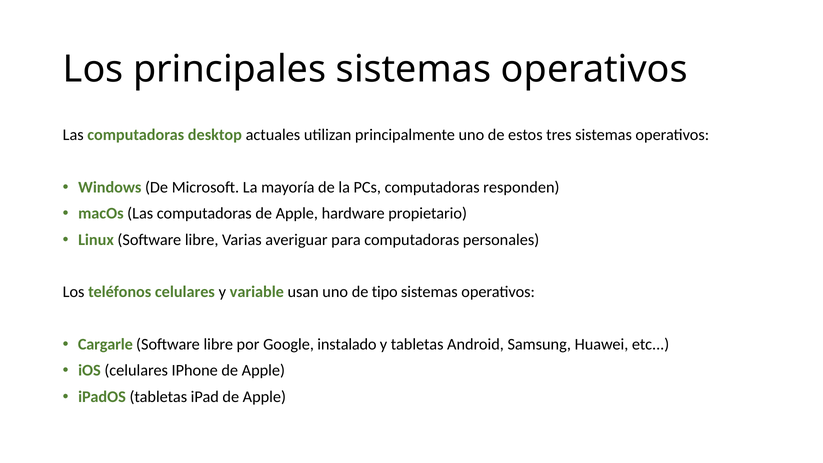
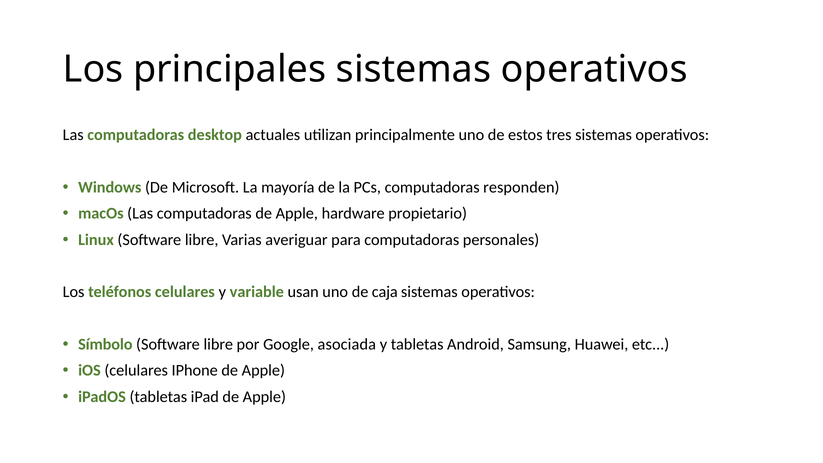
tipo: tipo -> caja (385, 292)
Cargarle: Cargarle -> Símbolo (105, 344)
instalado: instalado -> asociada (347, 344)
